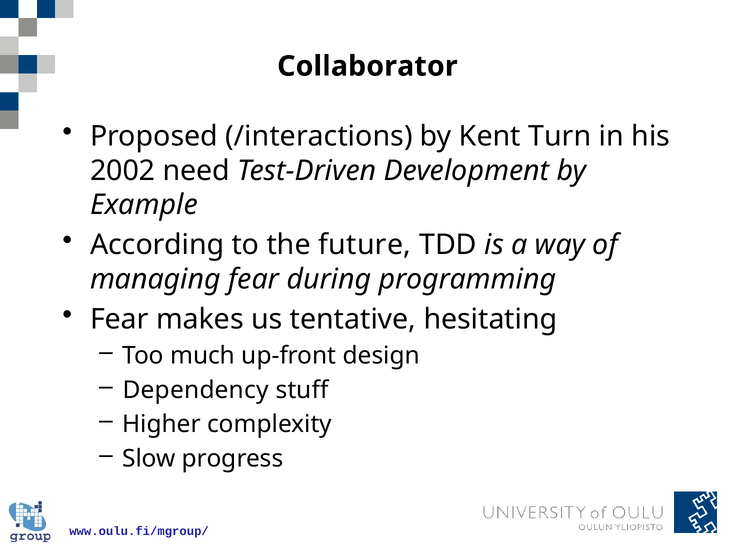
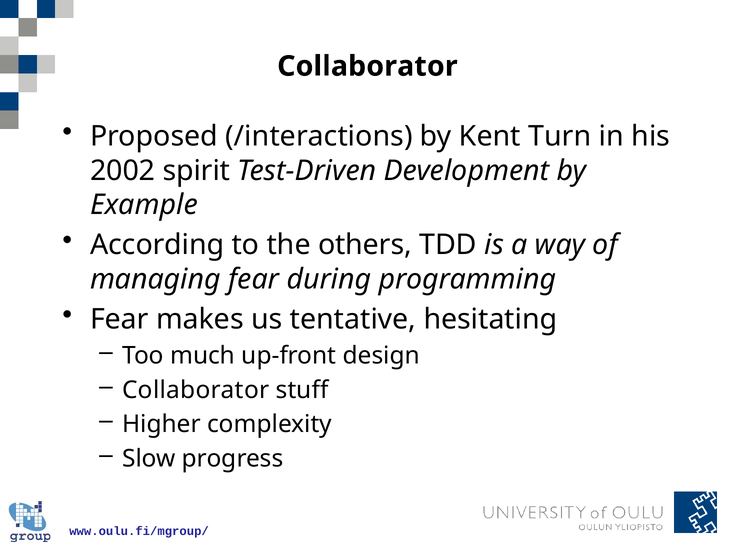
need: need -> spirit (196, 171)
future: future -> others (365, 245)
Dependency: Dependency -> Collaborator (196, 390)
